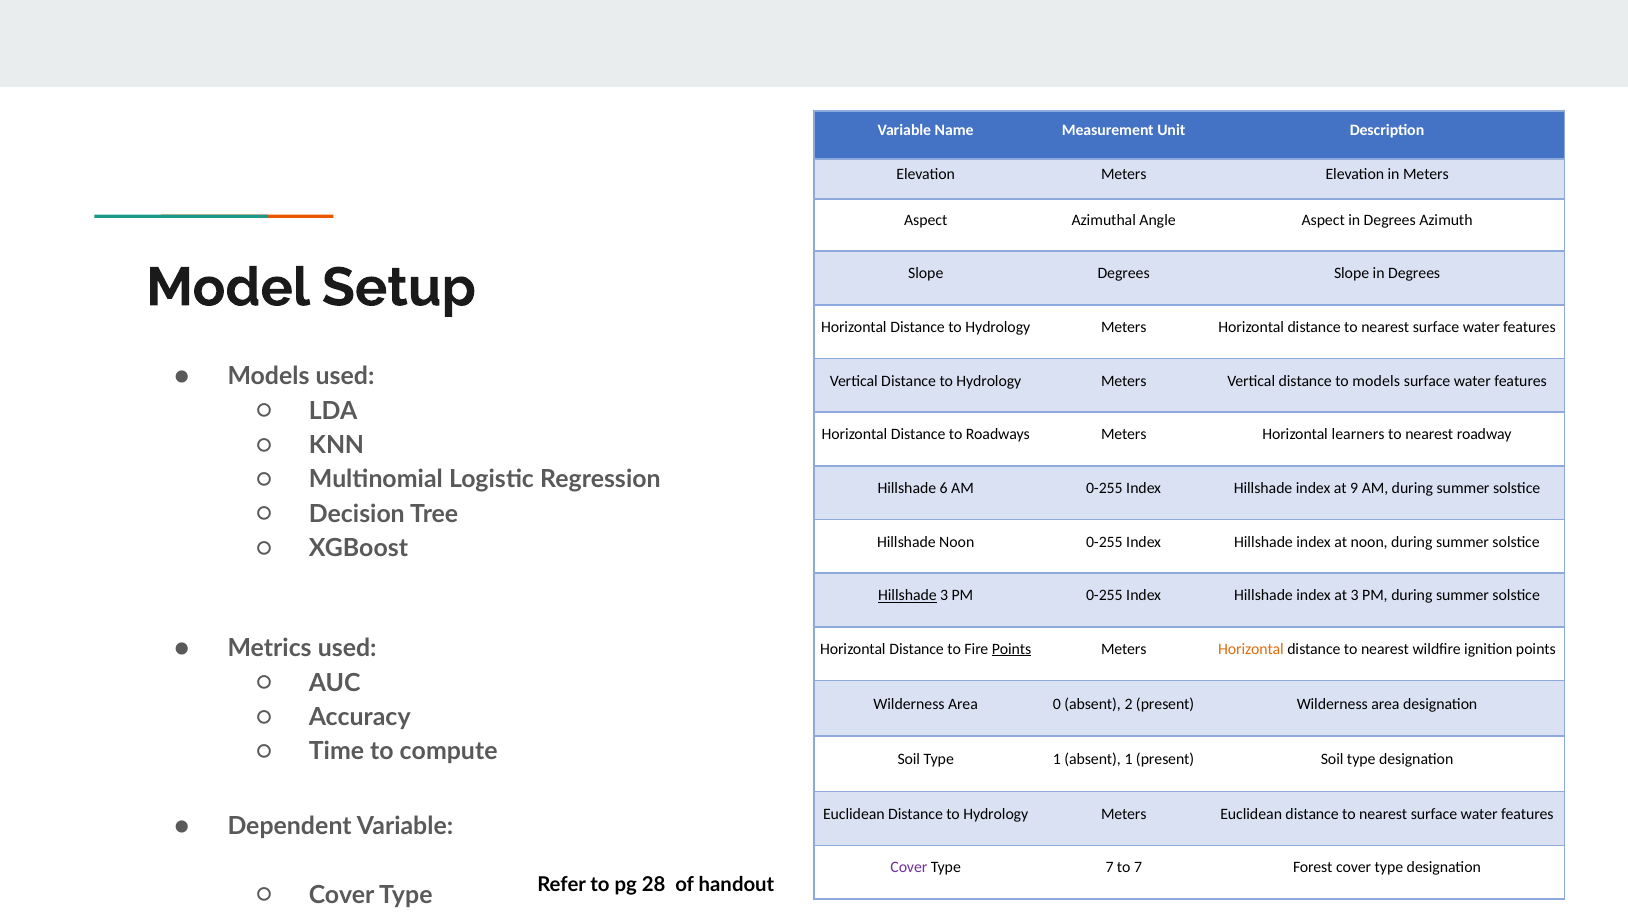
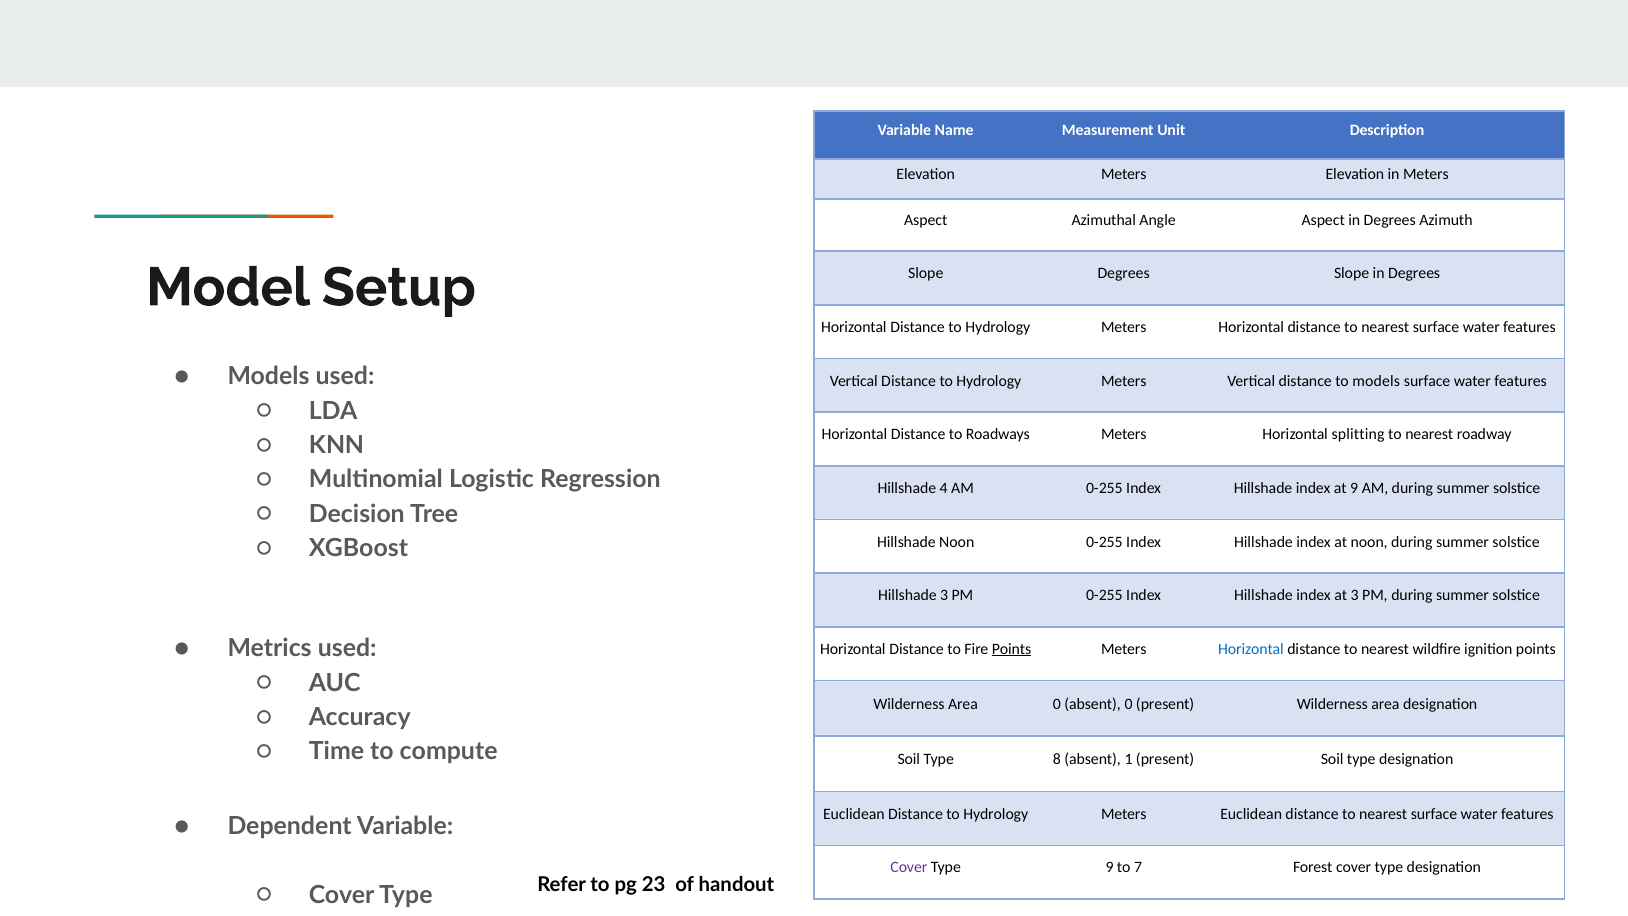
learners: learners -> splitting (1358, 434)
6: 6 -> 4 (944, 488)
Hillshade underline: present -> none (907, 595)
Horizontal colour: orange -> blue (1251, 649)
absent 2: 2 -> 0 (1129, 704)
Type 1: 1 -> 8 (1057, 759)
Type 7: 7 -> 9 (1110, 868)
28: 28 -> 23 (654, 884)
